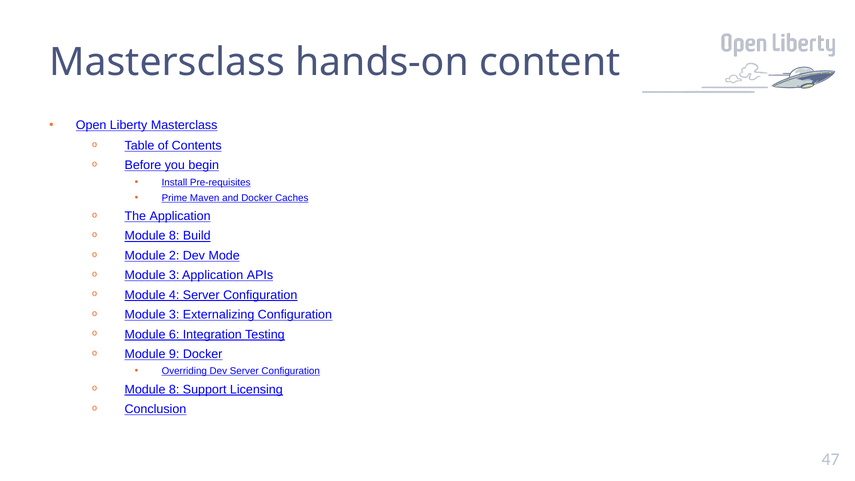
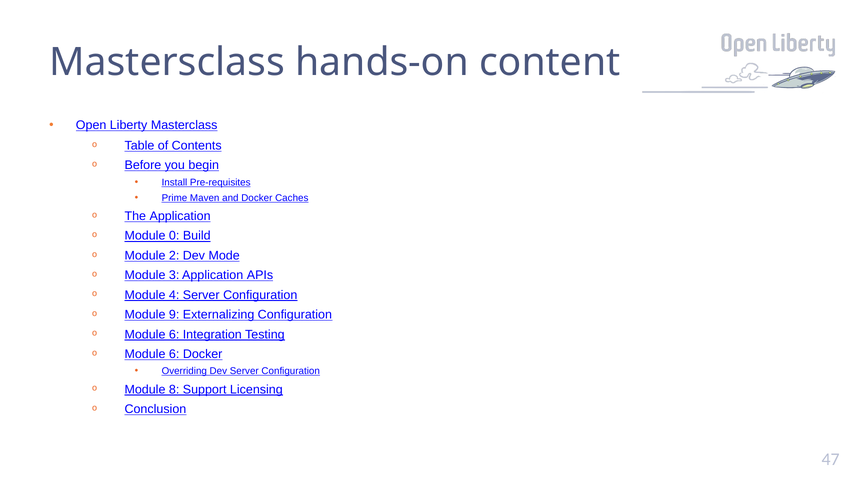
8: 8 -> 0 (174, 236)
3: 3 -> 9 (174, 315)
9: 9 -> 6 (174, 354)
